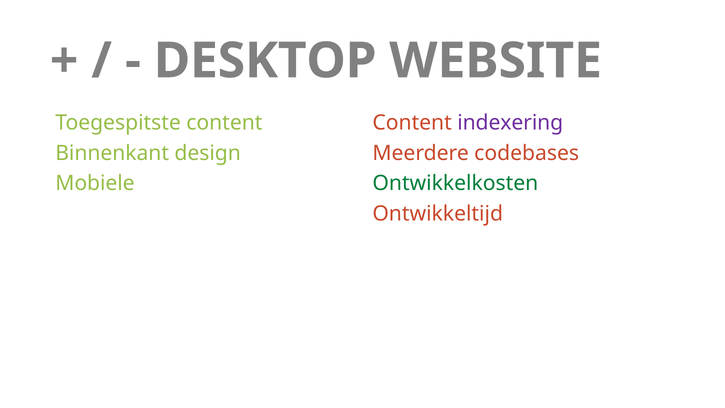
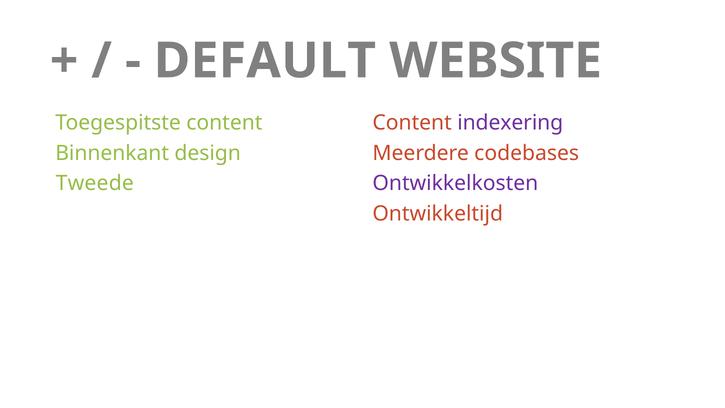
DESKTOP: DESKTOP -> DEFAULT (265, 61)
Mobiele: Mobiele -> Tweede (95, 183)
Ontwikkelkosten colour: green -> purple (455, 183)
